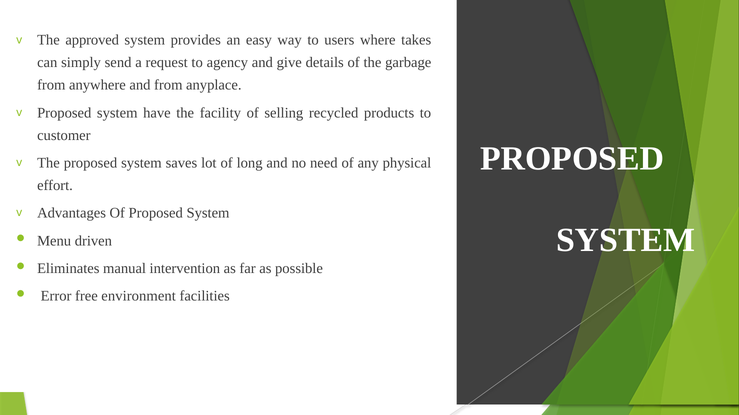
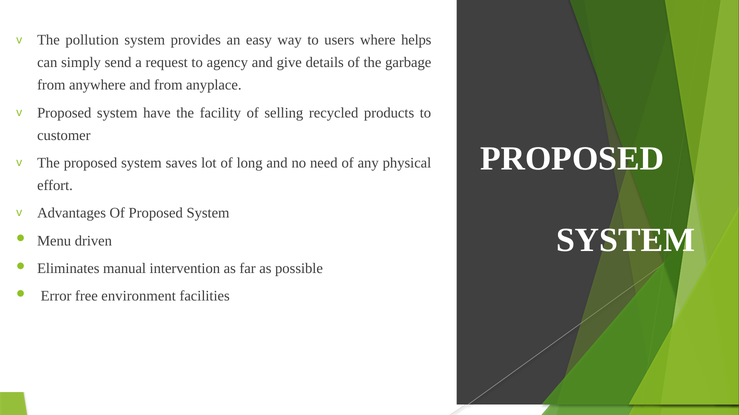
approved: approved -> pollution (92, 40)
takes: takes -> helps (416, 40)
